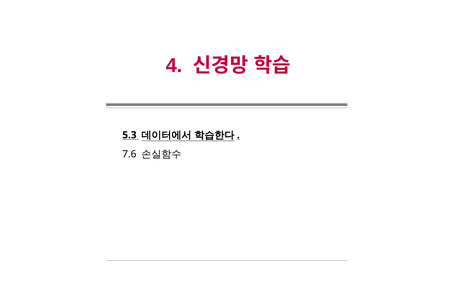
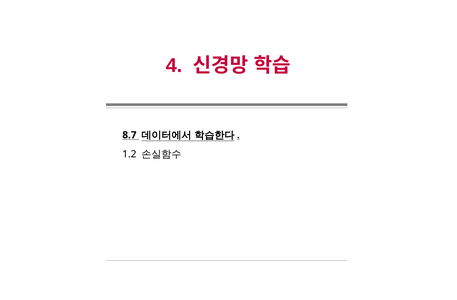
5.3: 5.3 -> 8.7 (129, 135)
7.6: 7.6 -> 1.2 (129, 154)
